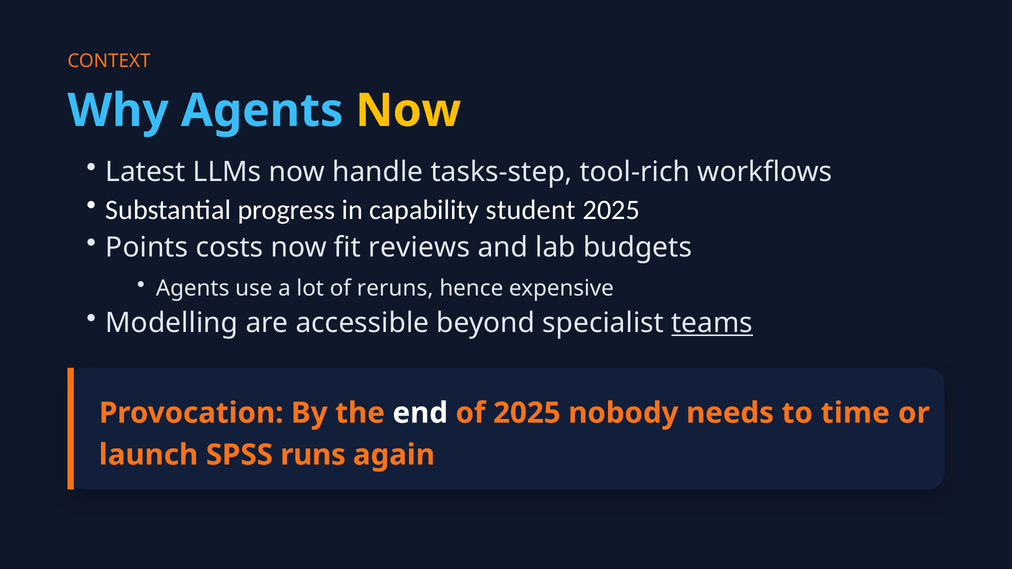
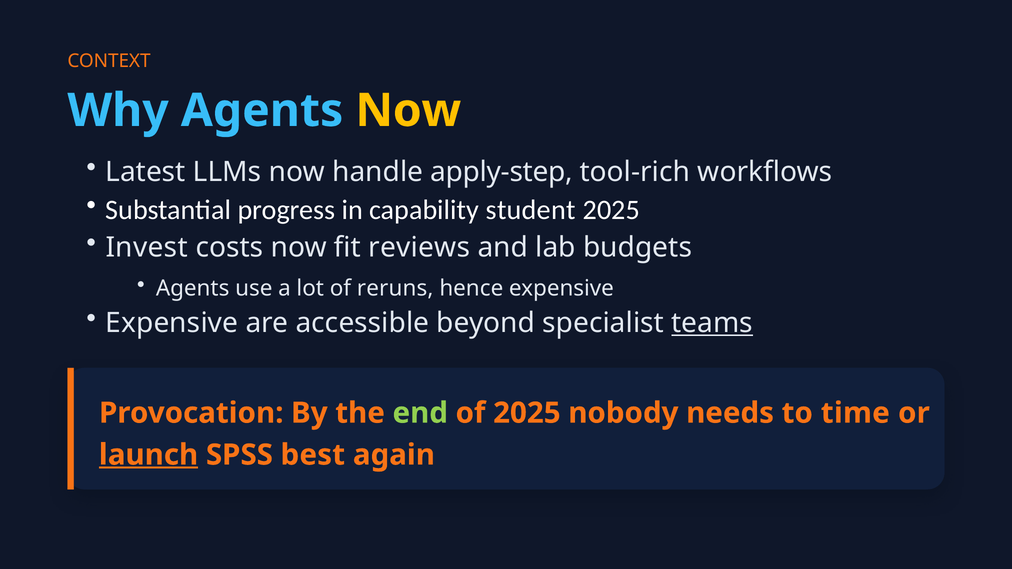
tasks-step: tasks-step -> apply-step (502, 172)
Points: Points -> Invest (147, 248)
Modelling: Modelling -> Expensive (172, 323)
end colour: white -> light green (420, 413)
launch underline: none -> present (149, 455)
runs: runs -> best (313, 455)
